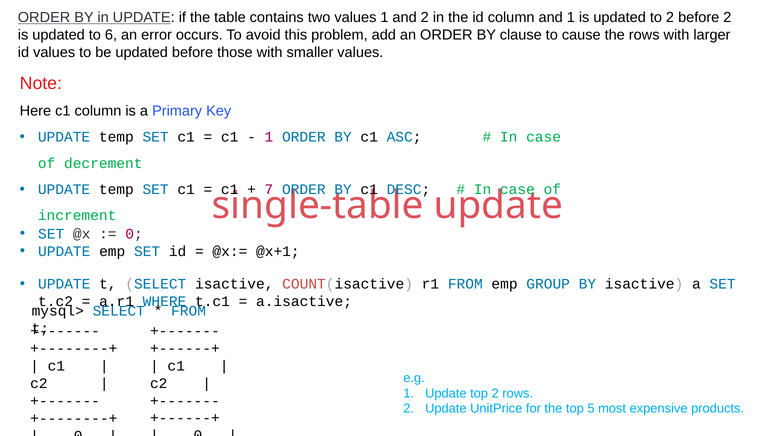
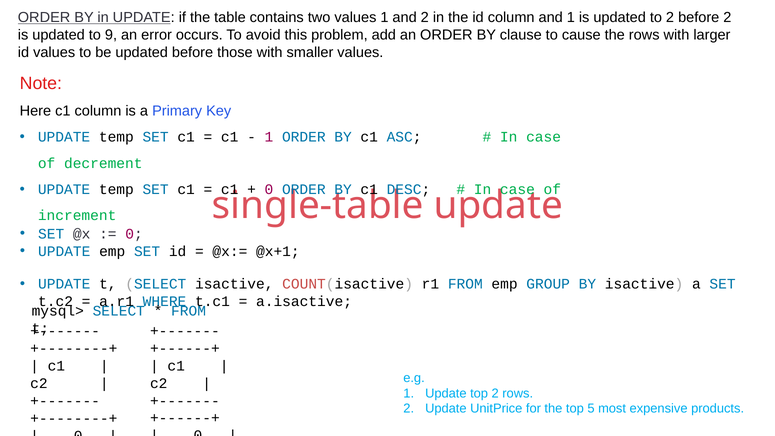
to 6: 6 -> 9 (111, 35)
7: 7 -> 0 (269, 189)
